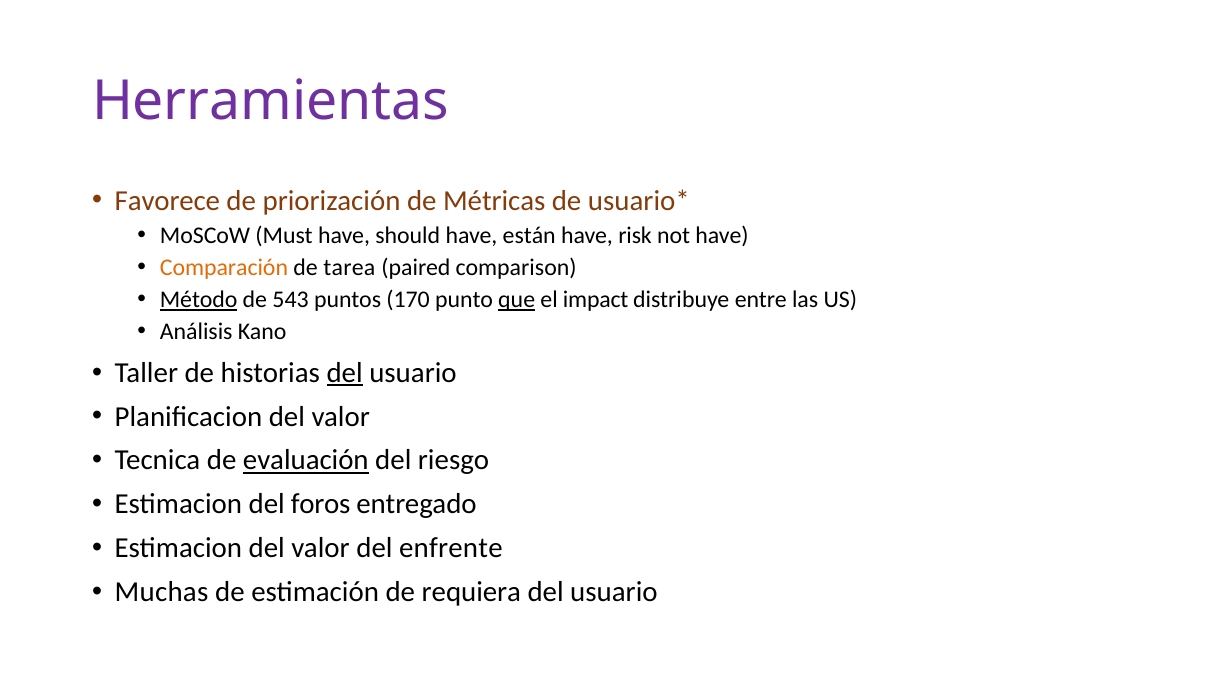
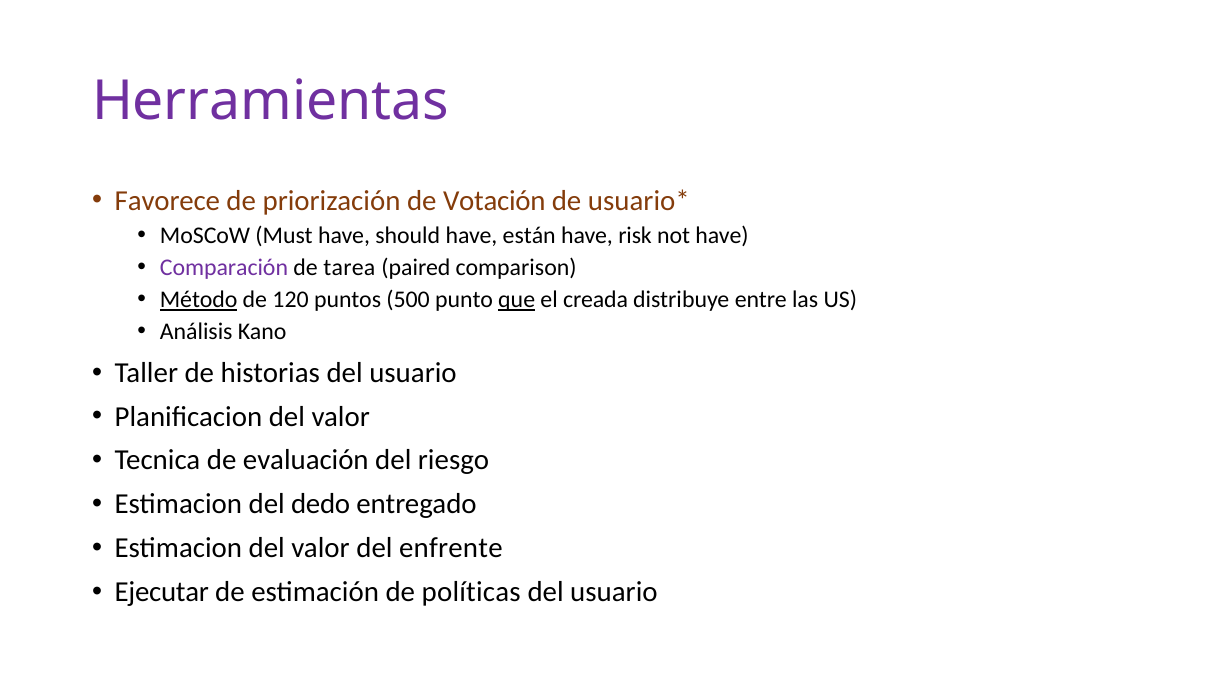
Métricas: Métricas -> Votación (494, 201)
Comparación colour: orange -> purple (224, 268)
543: 543 -> 120 (291, 300)
170: 170 -> 500 (408, 300)
impact: impact -> creada (596, 300)
del underline: present -> none (345, 373)
evaluación underline: present -> none (306, 460)
foros: foros -> dedo (321, 504)
Muchas: Muchas -> Ejecutar (162, 592)
requiera: requiera -> políticas (471, 592)
